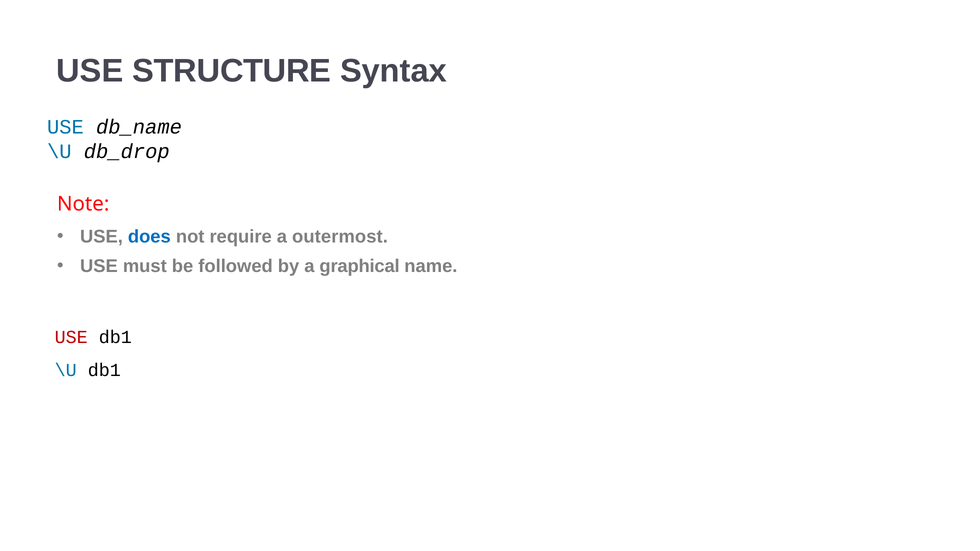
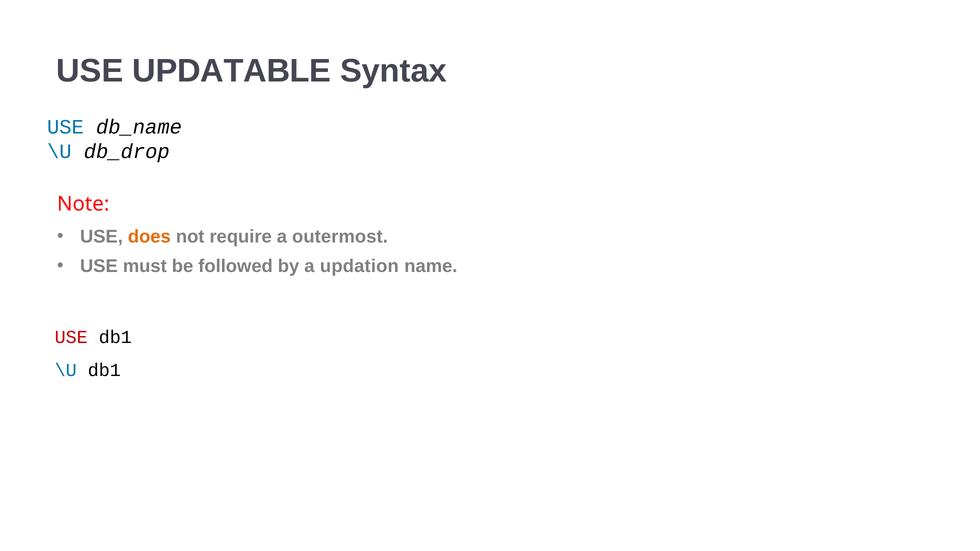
STRUCTURE: STRUCTURE -> UPDATABLE (232, 71)
does colour: blue -> orange (149, 237)
graphical: graphical -> updation (359, 266)
